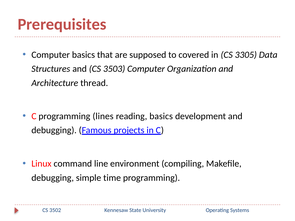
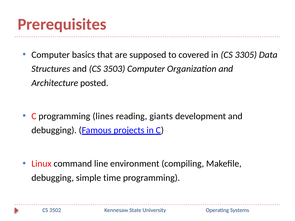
thread: thread -> posted (94, 83)
reading basics: basics -> giants (161, 116)
